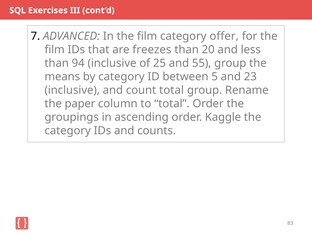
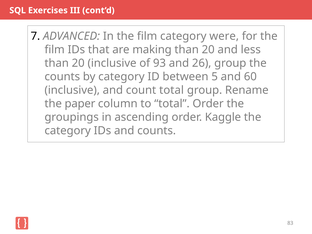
offer: offer -> were (224, 36)
freezes: freezes -> making (152, 50)
94: 94 -> 20 (78, 63)
25: 25 -> 93 (159, 63)
55: 55 -> 26 (202, 63)
means: means -> counts (62, 77)
23: 23 -> 60 (250, 77)
